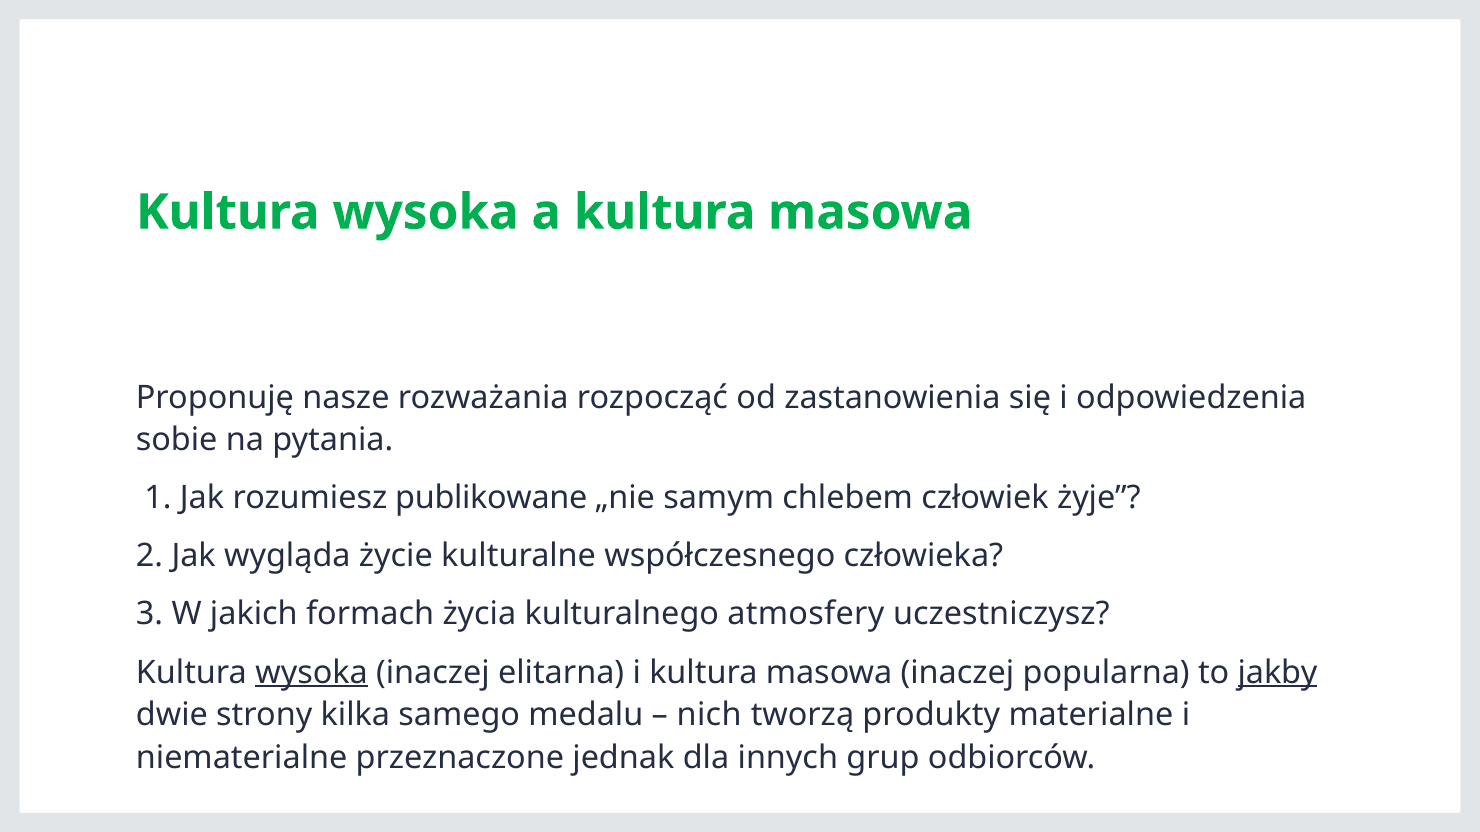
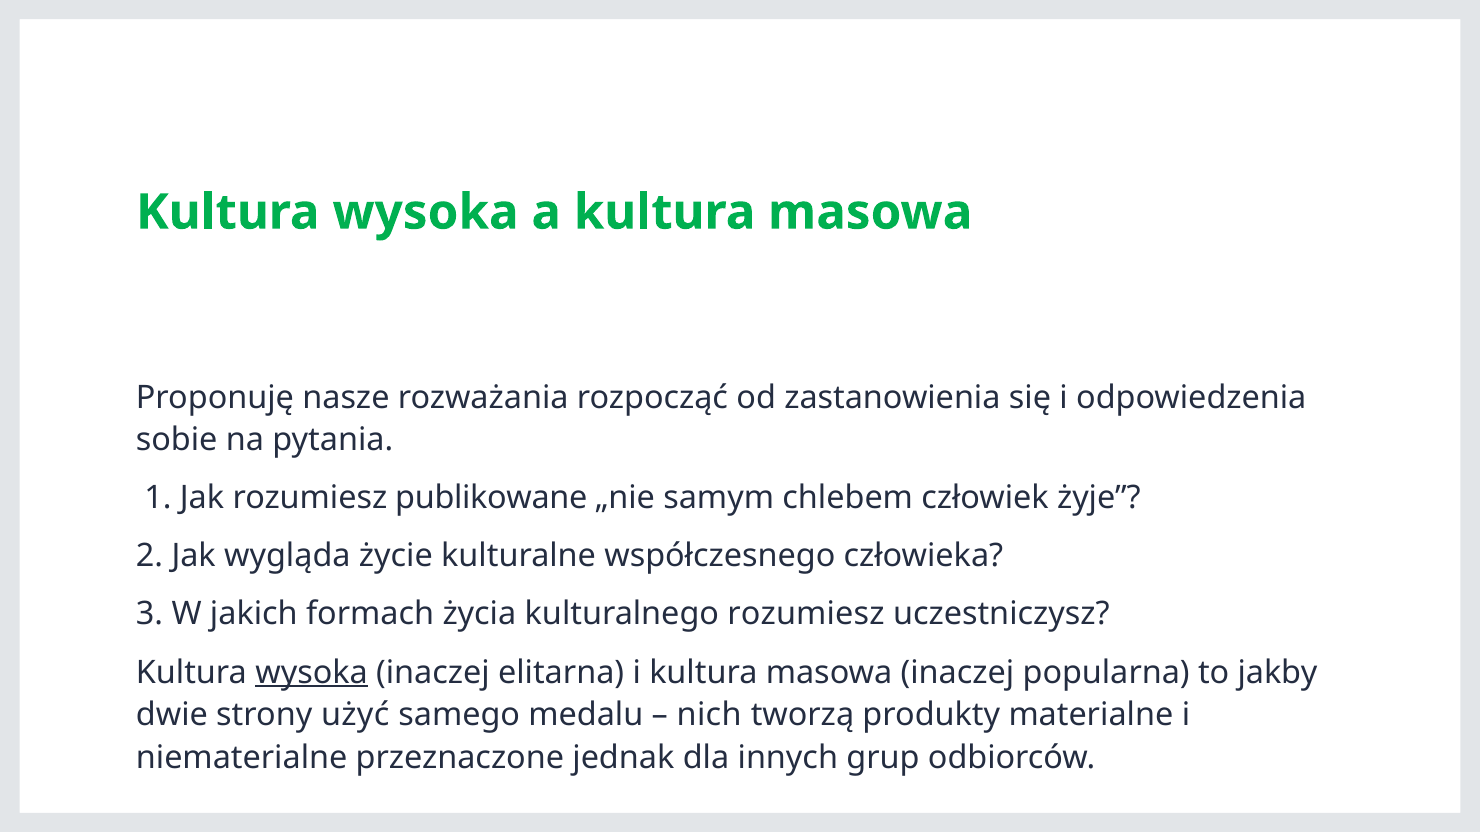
kulturalnego atmosfery: atmosfery -> rozumiesz (806, 615)
jakby underline: present -> none (1278, 673)
kilka: kilka -> użyć (355, 715)
